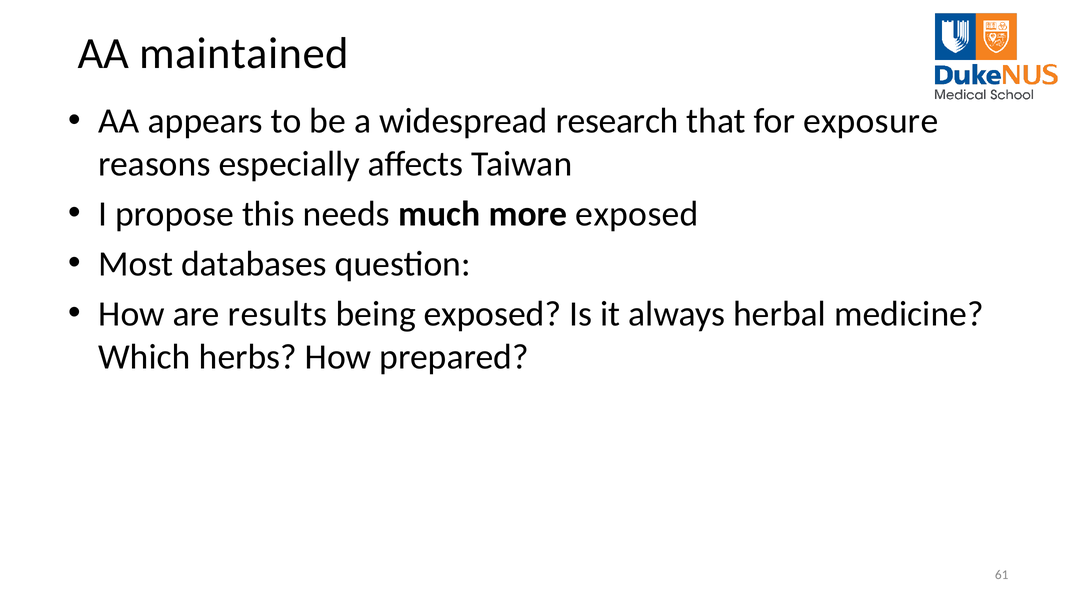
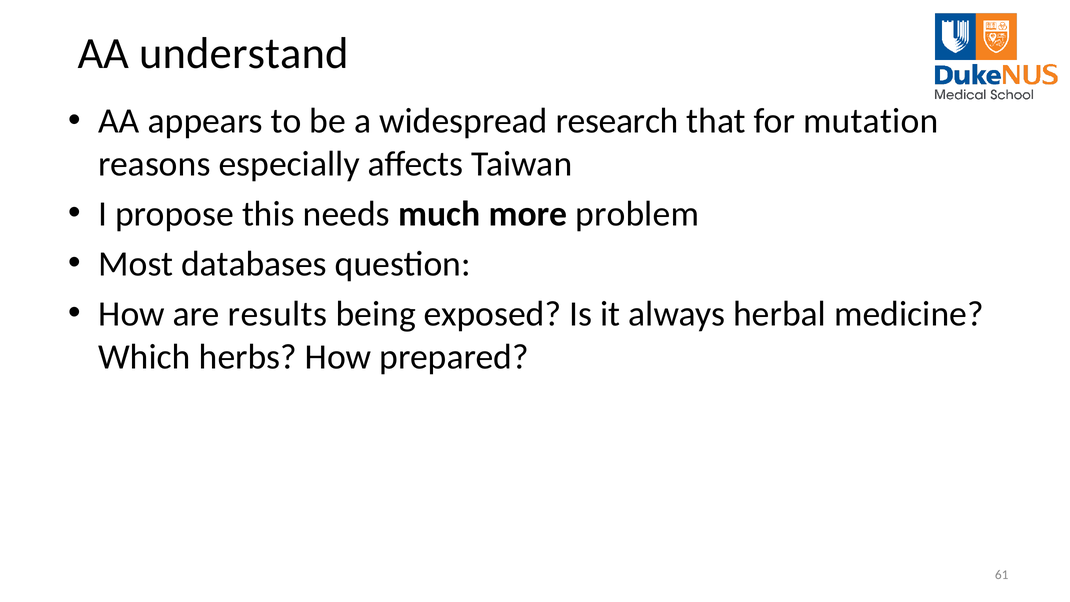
maintained: maintained -> understand (244, 54)
exposure: exposure -> mutation (871, 121)
more exposed: exposed -> problem (637, 214)
